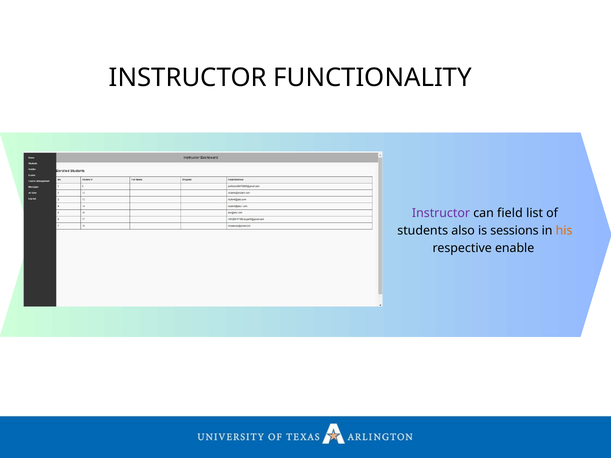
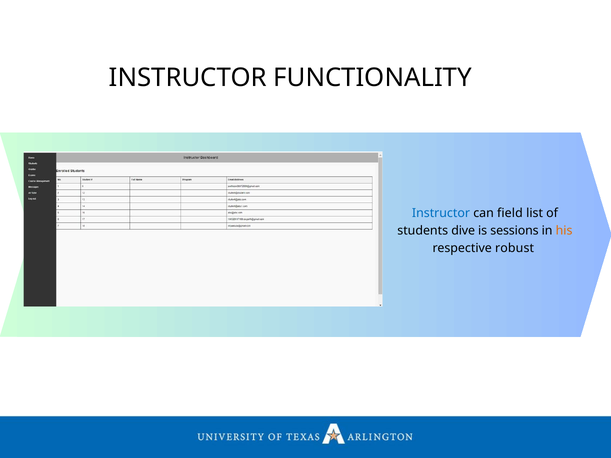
Instructor colour: purple -> blue (441, 213)
also: also -> dive (463, 231)
enable: enable -> robust (515, 248)
